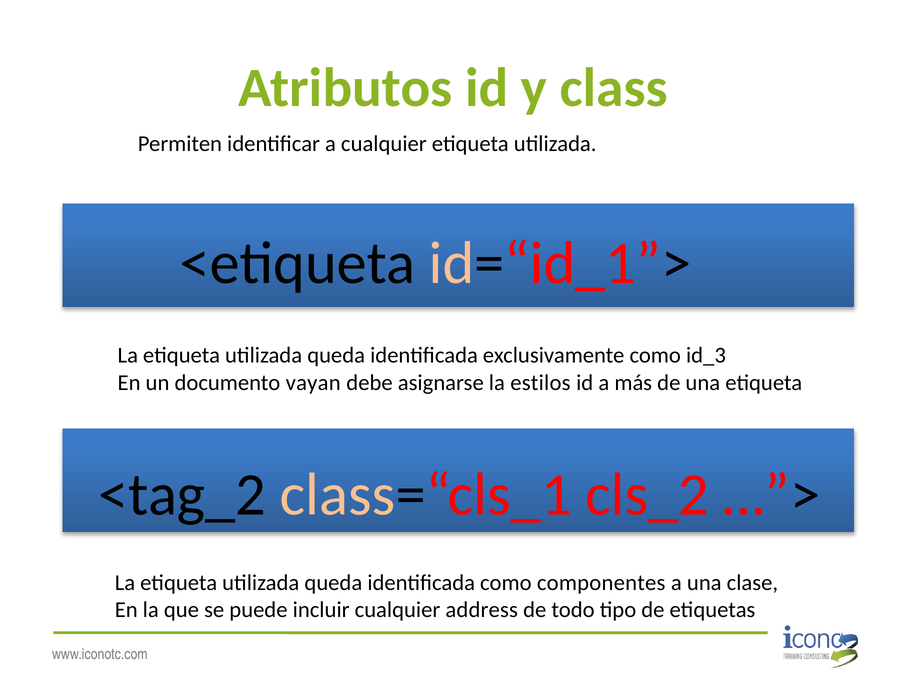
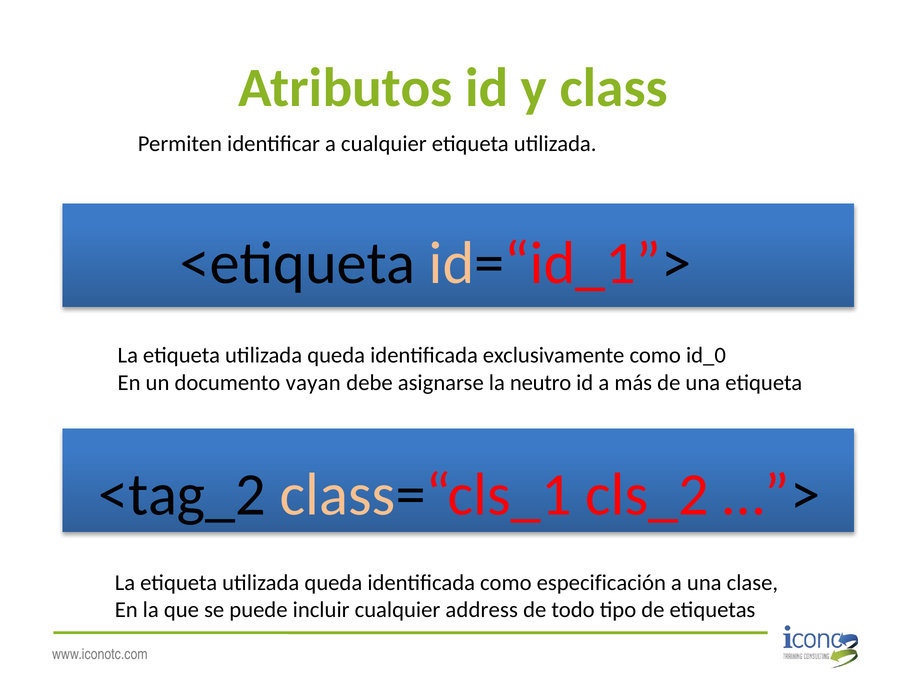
id_3: id_3 -> id_0 (706, 356)
estilos: estilos -> neutro (541, 383)
componentes: componentes -> especificación (601, 583)
